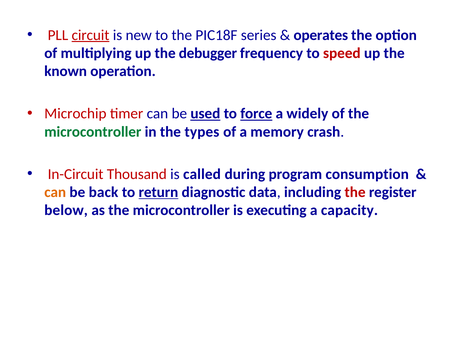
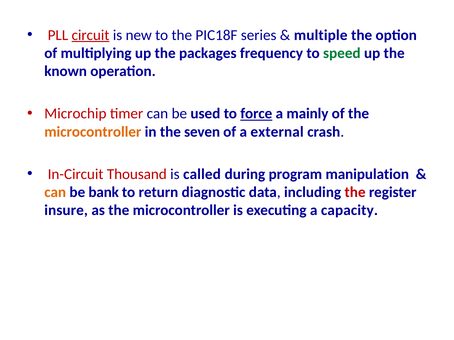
operates: operates -> multiple (321, 35)
debugger: debugger -> packages (208, 53)
speed colour: red -> green (342, 53)
used underline: present -> none (205, 114)
widely: widely -> mainly (307, 114)
microcontroller colour: green -> orange (93, 132)
types: types -> seven (202, 132)
memory: memory -> external (277, 132)
consumption: consumption -> manipulation (367, 174)
back: back -> bank (104, 192)
return underline: present -> none (158, 192)
below: below -> insure (66, 211)
